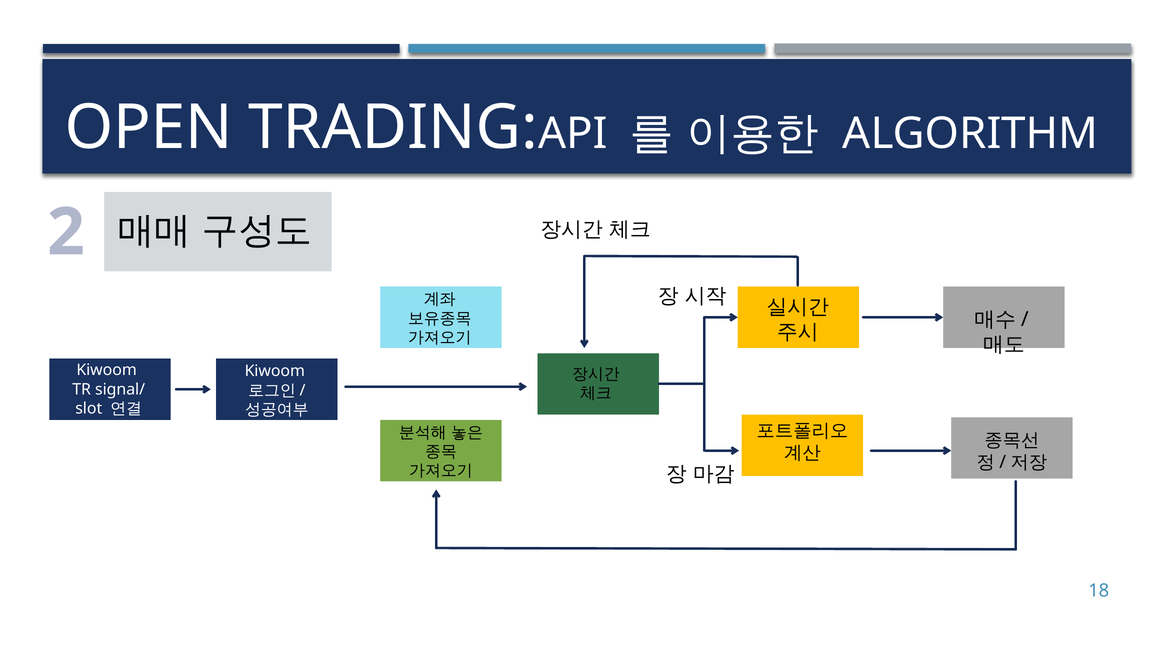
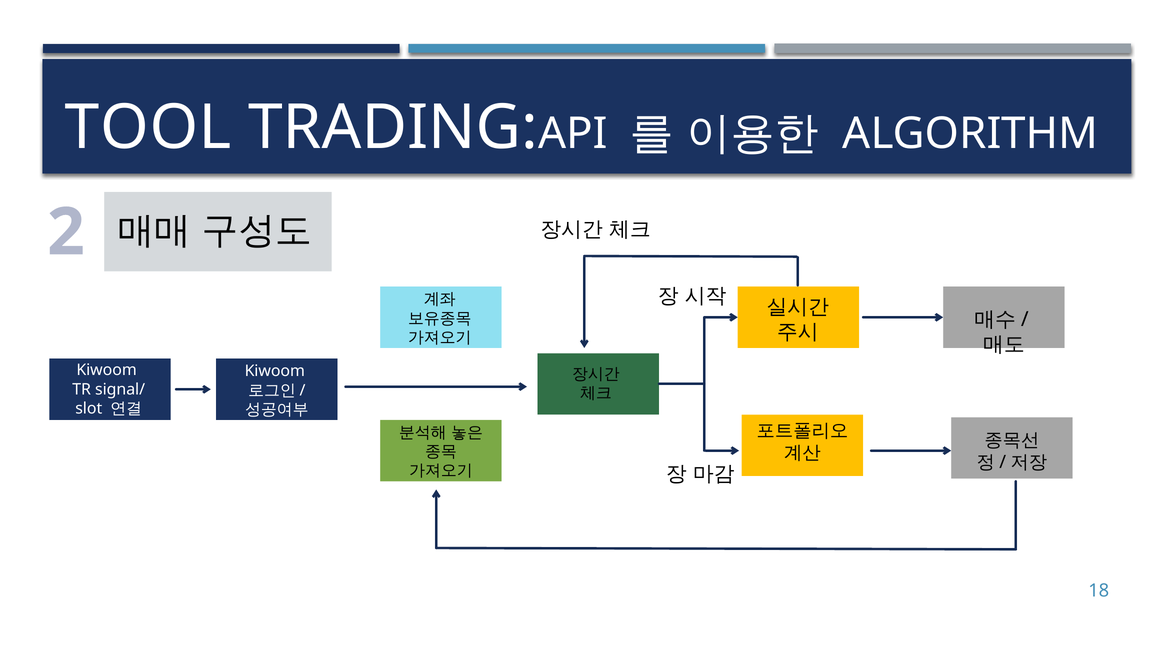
OPEN: OPEN -> TOOL (148, 128)
